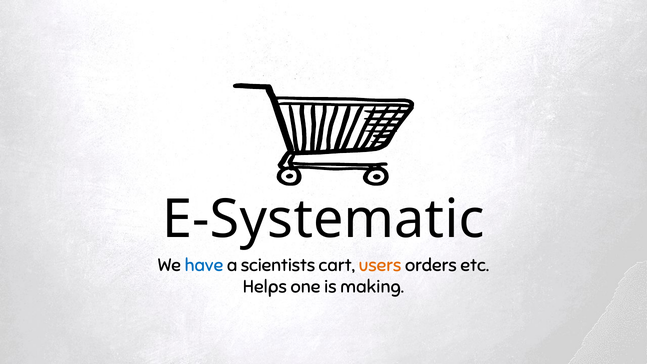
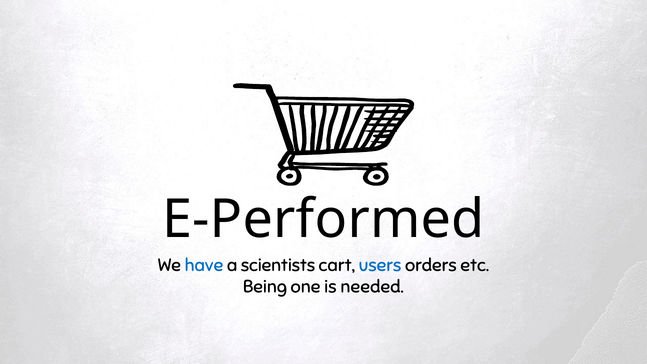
E-Systematic: E-Systematic -> E-Performed (323, 219)
users colour: orange -> blue (380, 265)
Helps: Helps -> Being (265, 287)
making: making -> needed (372, 287)
